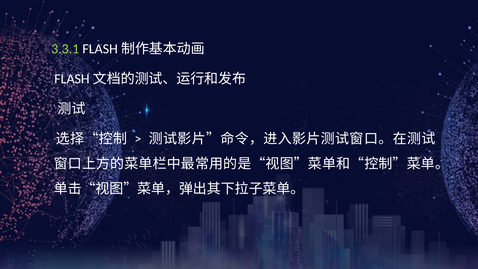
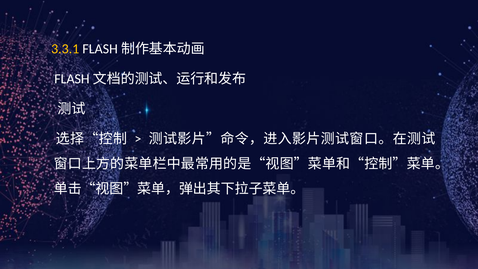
3.3.1 colour: light green -> yellow (65, 49)
